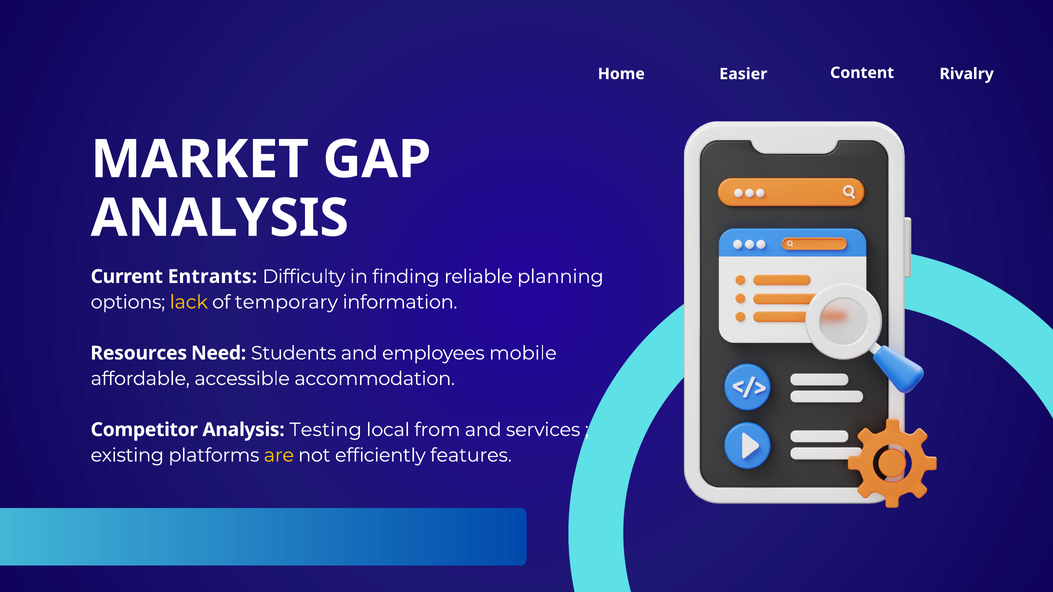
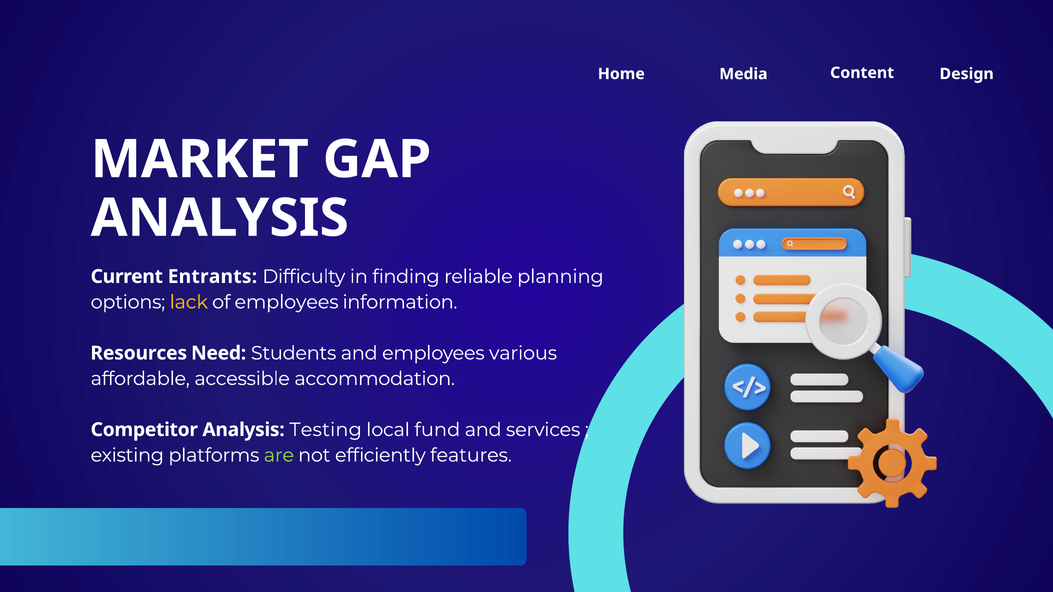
Easier: Easier -> Media (743, 74)
Rivalry: Rivalry -> Design (967, 74)
of temporary: temporary -> employees (287, 302)
mobile: mobile -> various (523, 353)
from: from -> fund (437, 430)
are colour: yellow -> light green (279, 455)
